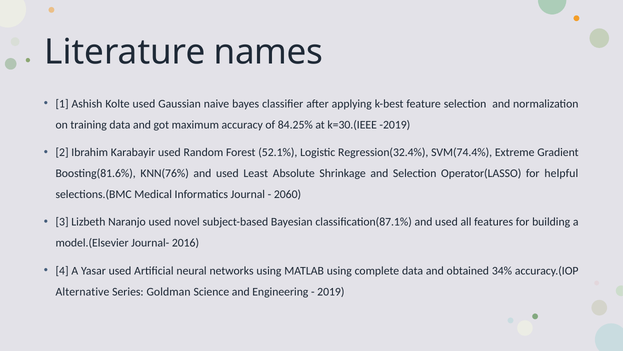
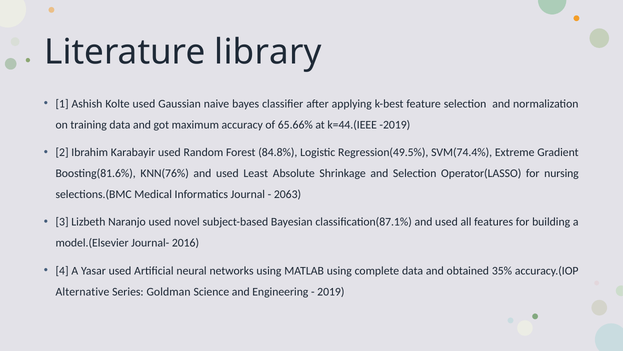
names: names -> library (268, 52)
84.25%: 84.25% -> 65.66% (295, 125)
k=30.(IEEE: k=30.(IEEE -> k=44.(IEEE (352, 125)
52.1%: 52.1% -> 84.8% (278, 152)
Regression(32.4%: Regression(32.4% -> Regression(49.5% (383, 152)
helpful: helpful -> nursing (561, 173)
2060: 2060 -> 2063 (288, 194)
34%: 34% -> 35% (502, 270)
